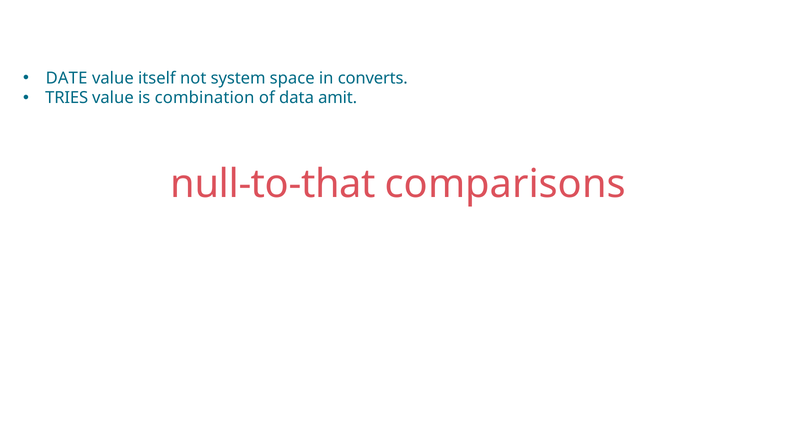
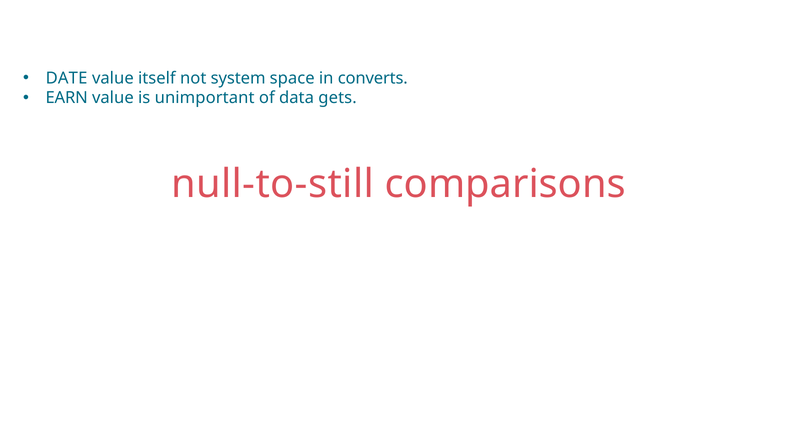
TRIES: TRIES -> EARN (67, 98)
combination: combination -> unimportant (205, 98)
amit: amit -> gets (338, 98)
null-to-that: null-to-that -> null-to-still (273, 184)
